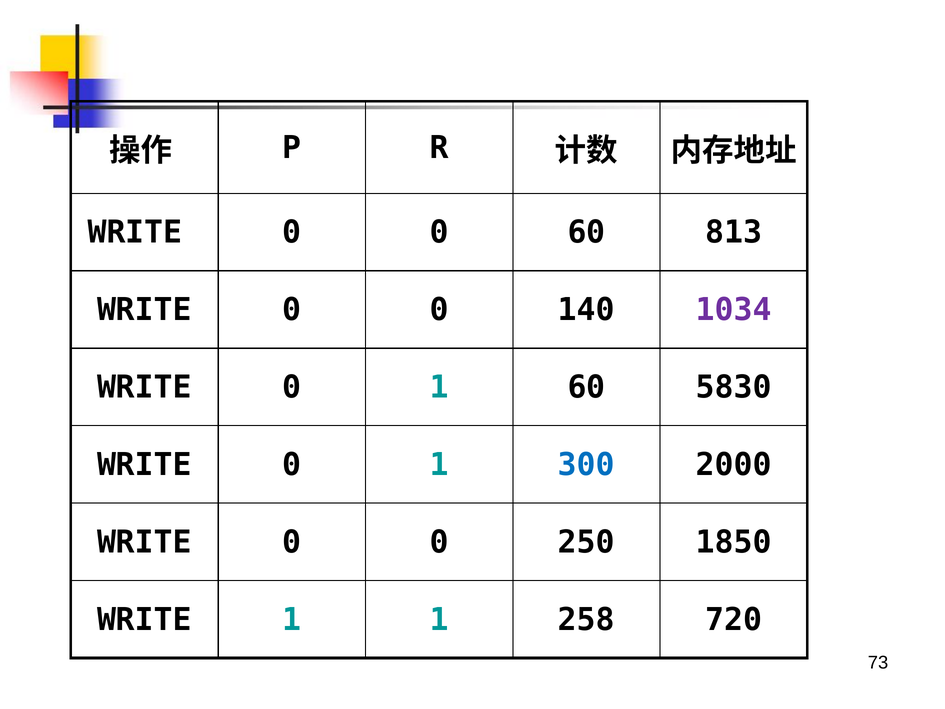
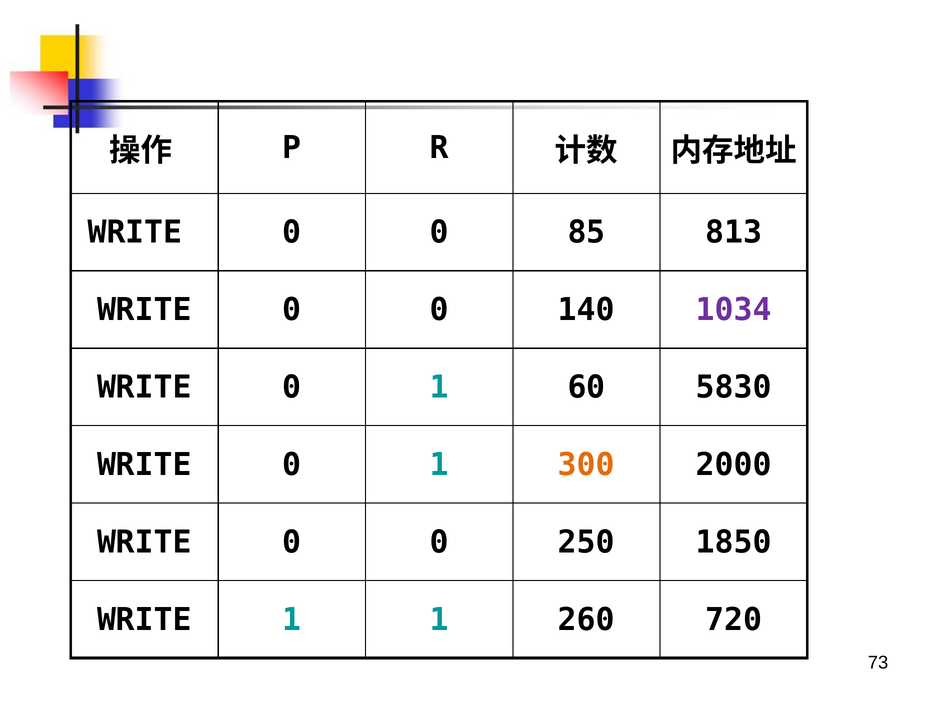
0 60: 60 -> 85 (586, 232)
300 colour: blue -> orange (586, 465)
258: 258 -> 260 (586, 620)
